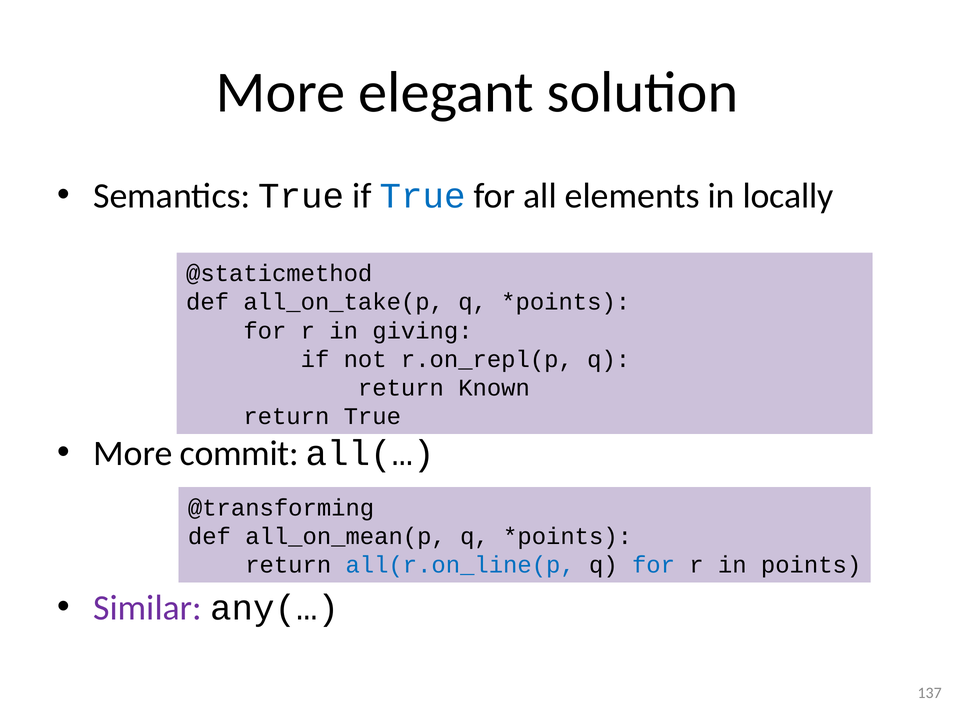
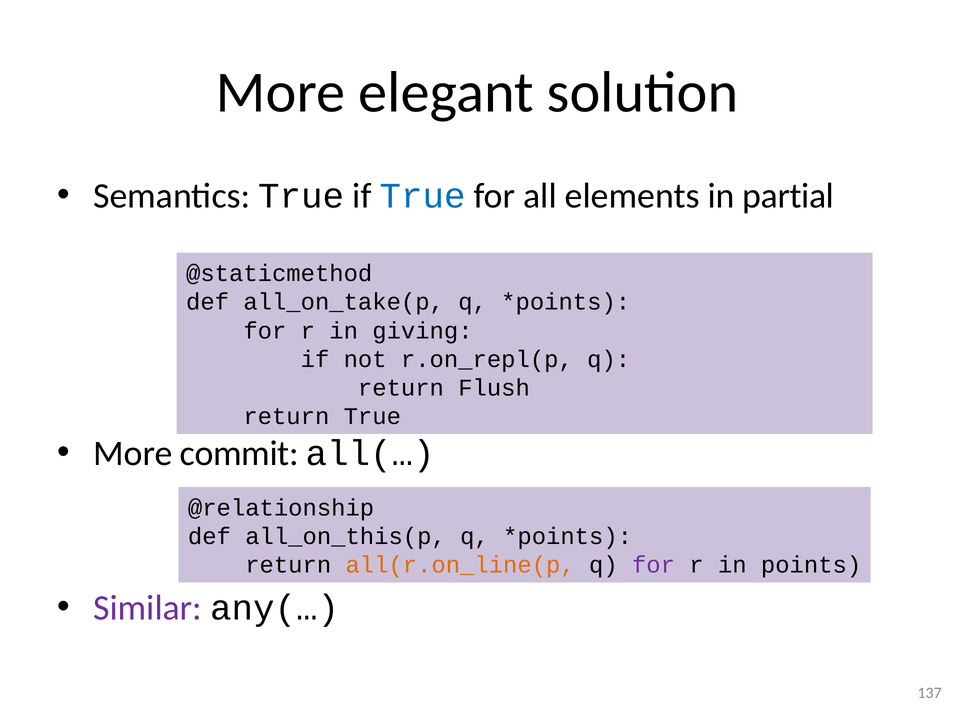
locally: locally -> partial (788, 196)
Known: Known -> Flush (494, 388)
@transforming: @transforming -> @relationship (281, 508)
all_on_mean(p: all_on_mean(p -> all_on_this(p (346, 537)
all(r.on_line(p colour: blue -> orange (460, 565)
for colour: blue -> purple (654, 565)
